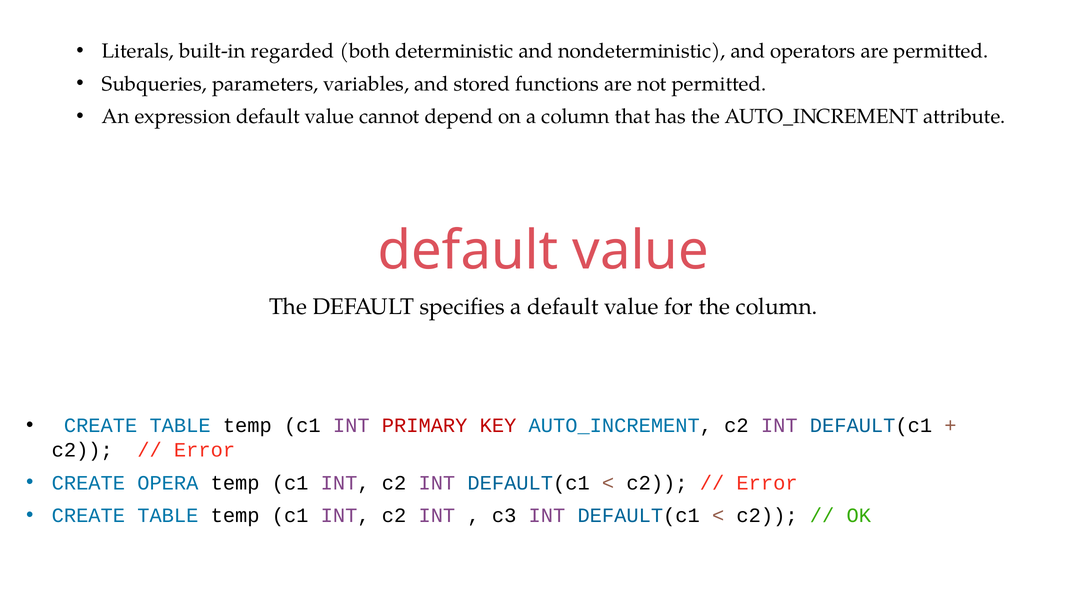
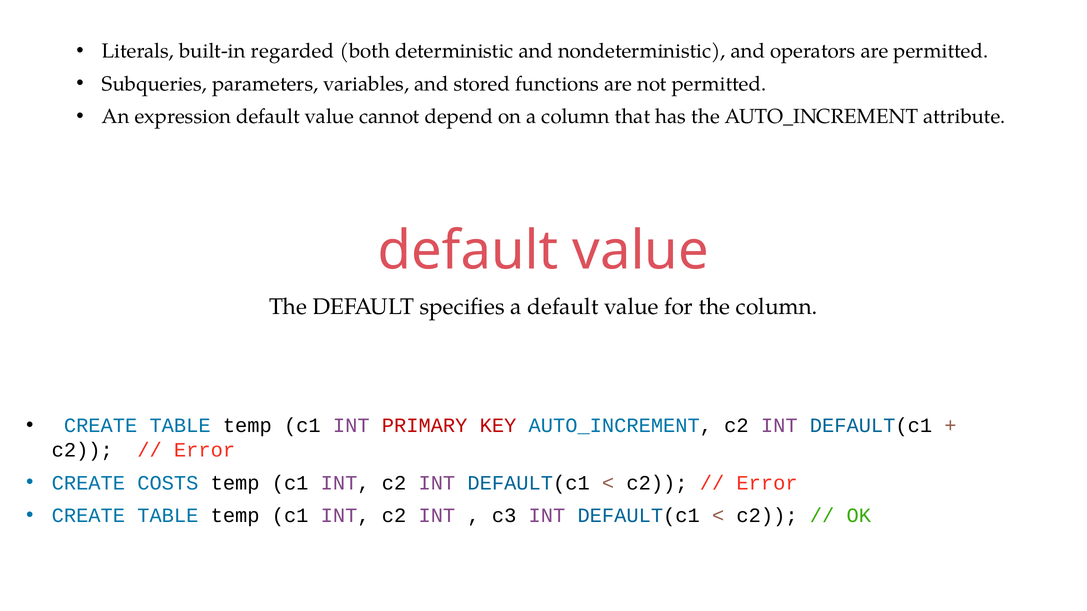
OPERA: OPERA -> COSTS (168, 483)
